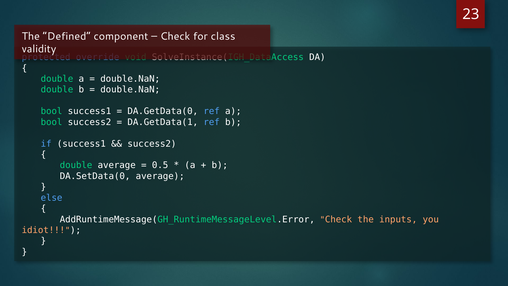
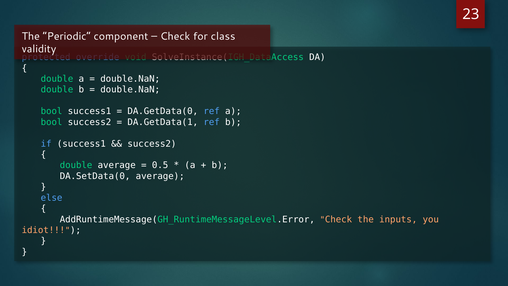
Defined: Defined -> Periodic (67, 36)
